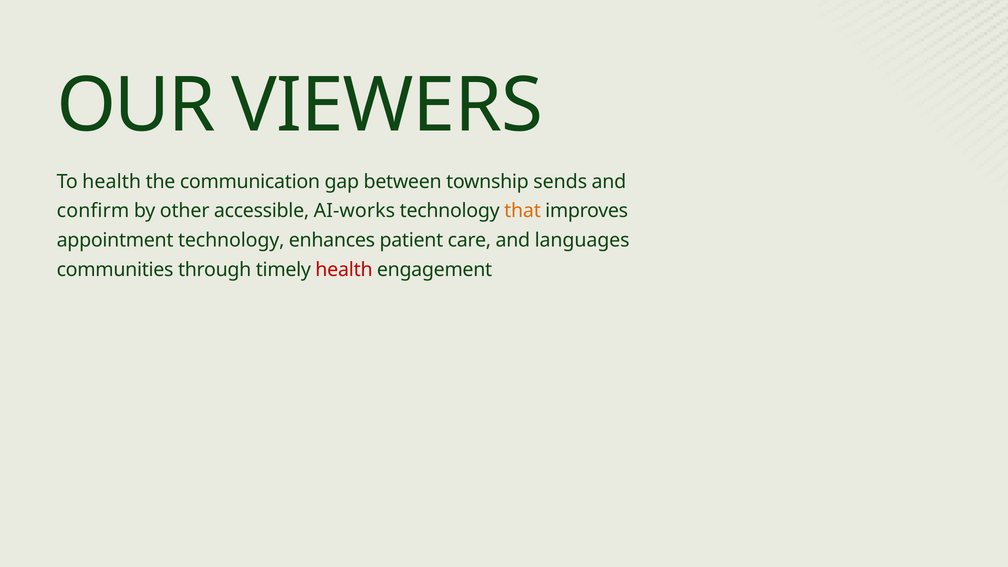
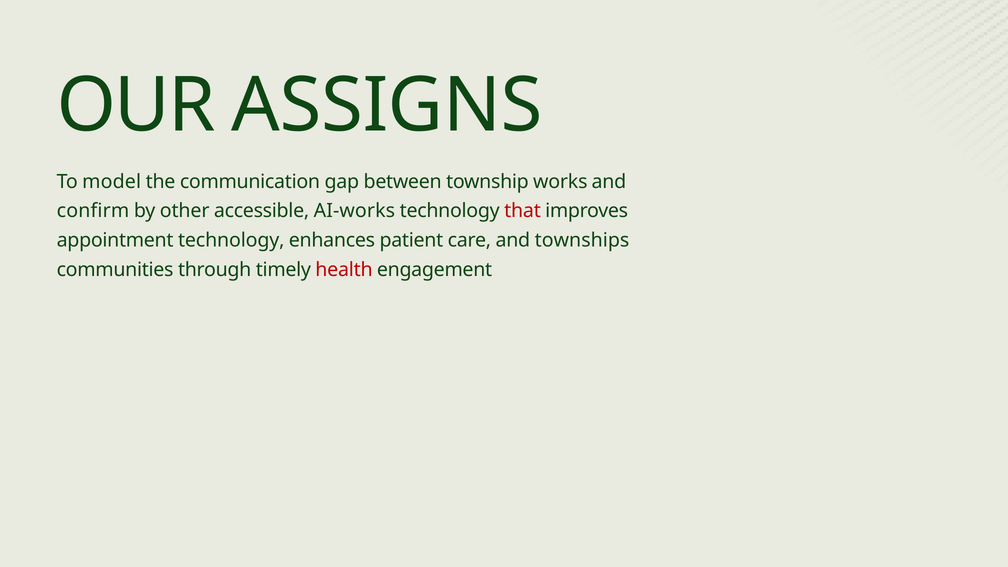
VIEWERS: VIEWERS -> ASSIGNS (387, 106)
To health: health -> model (112, 182)
sends: sends -> works (560, 182)
that colour: orange -> red (522, 211)
languages: languages -> townships (582, 240)
